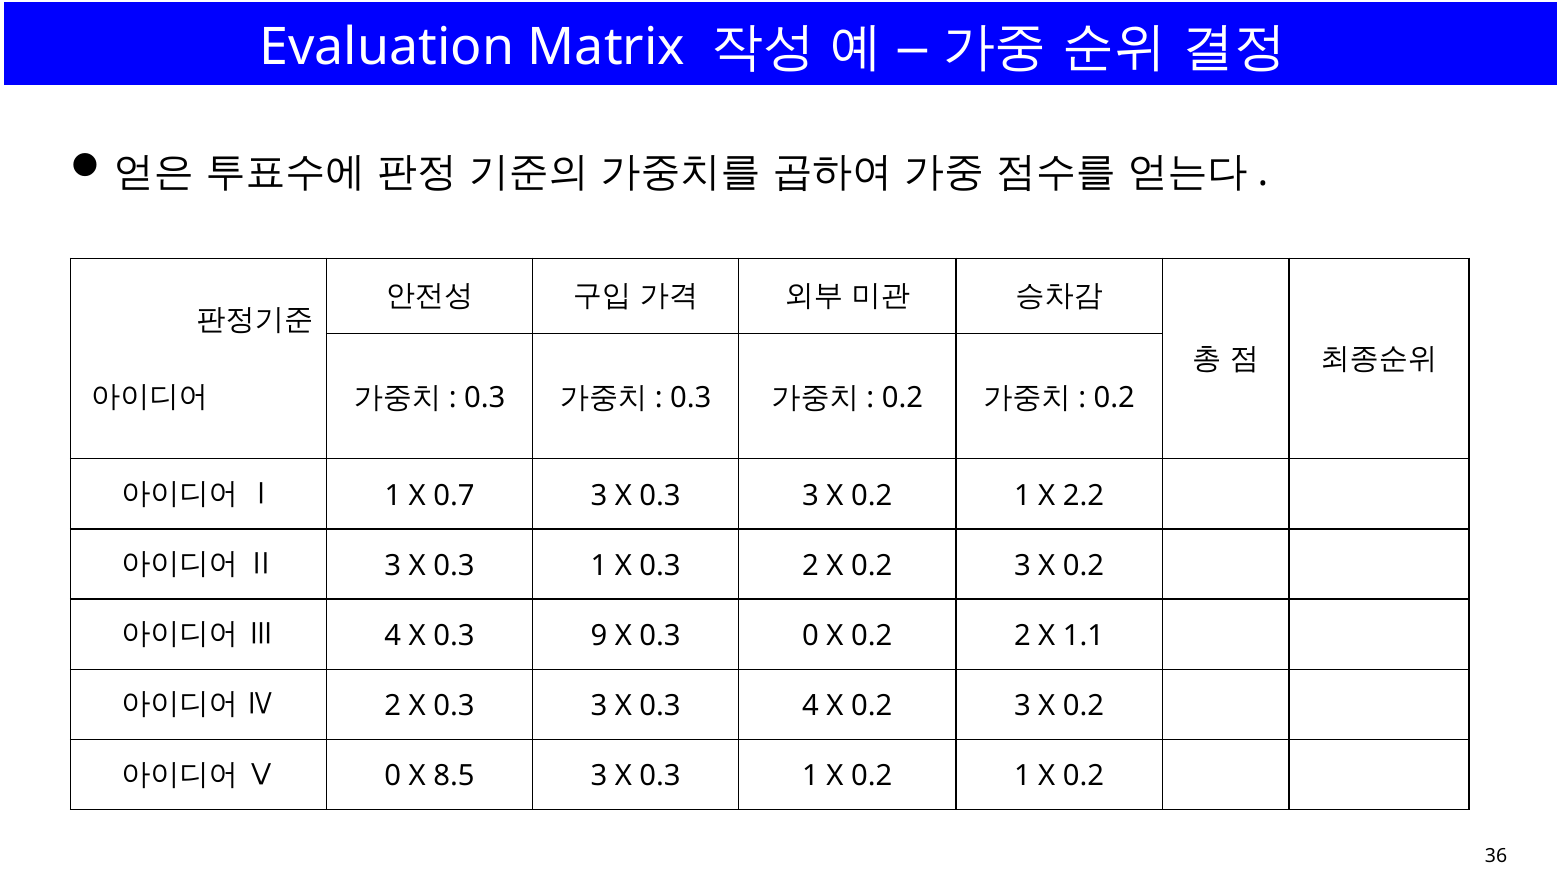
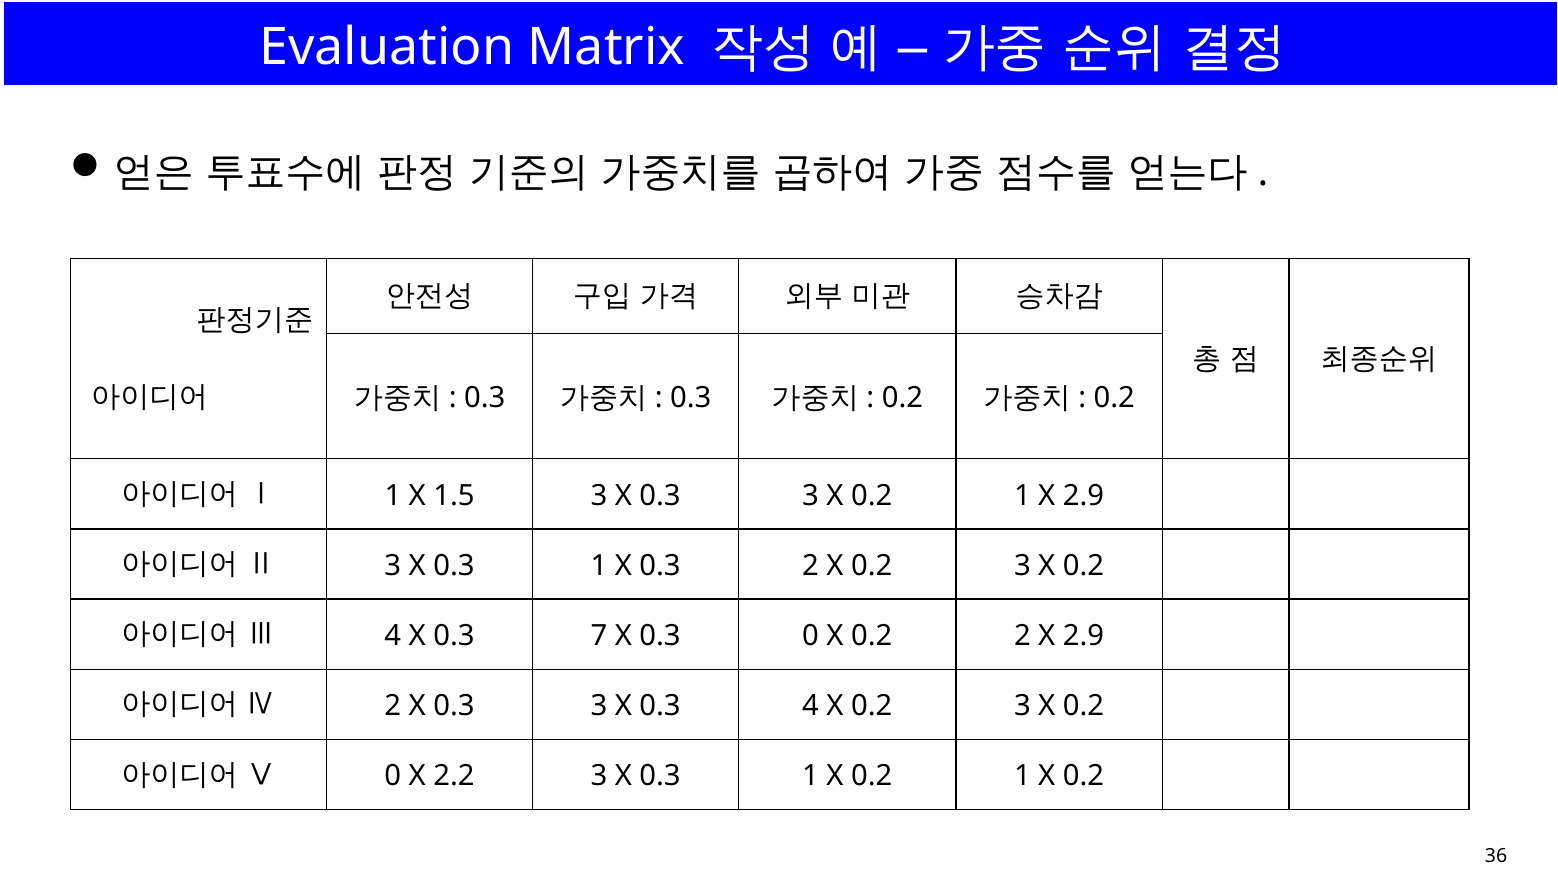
0.7: 0.7 -> 1.5 (454, 496)
1 X 2.2: 2.2 -> 2.9 (1083, 496)
9: 9 -> 7 (599, 636)
2 X 1.1: 1.1 -> 2.9 (1083, 636)
8.5: 8.5 -> 2.2 (454, 777)
